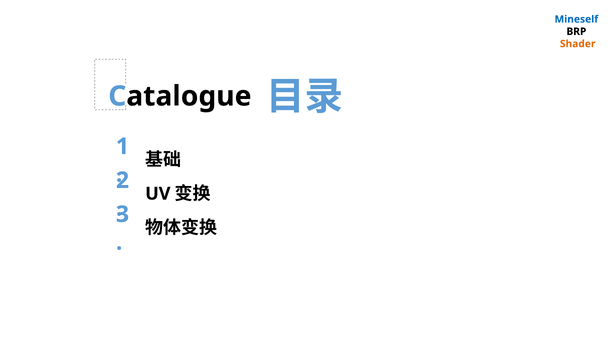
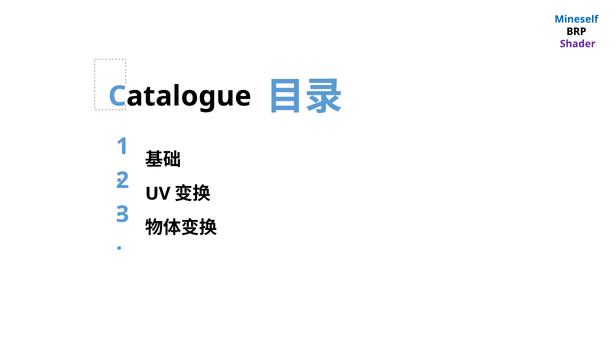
Shader colour: orange -> purple (578, 44)
